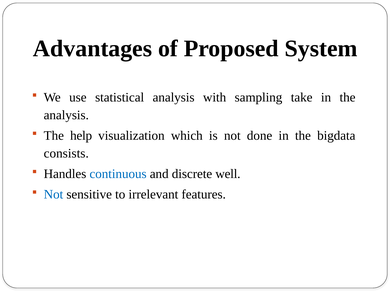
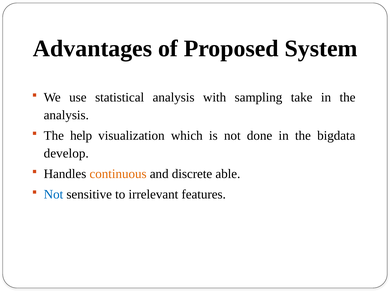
consists: consists -> develop (66, 154)
continuous colour: blue -> orange (118, 174)
well: well -> able (228, 174)
